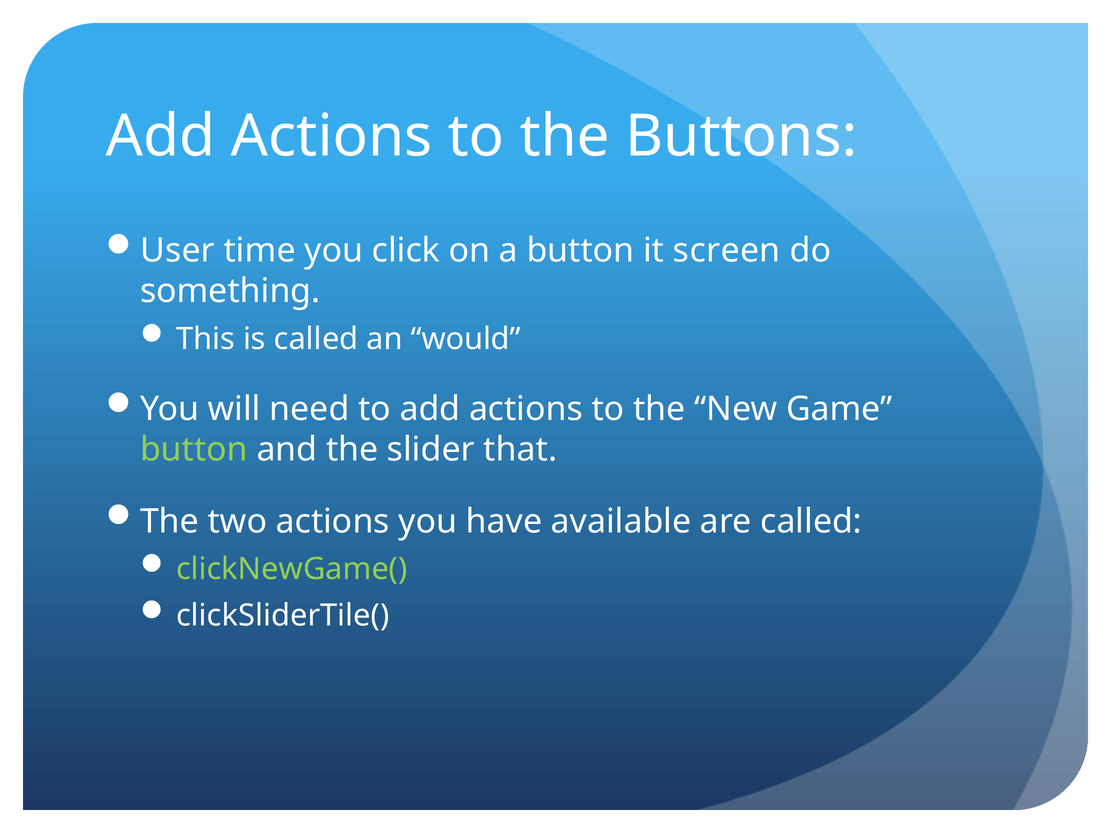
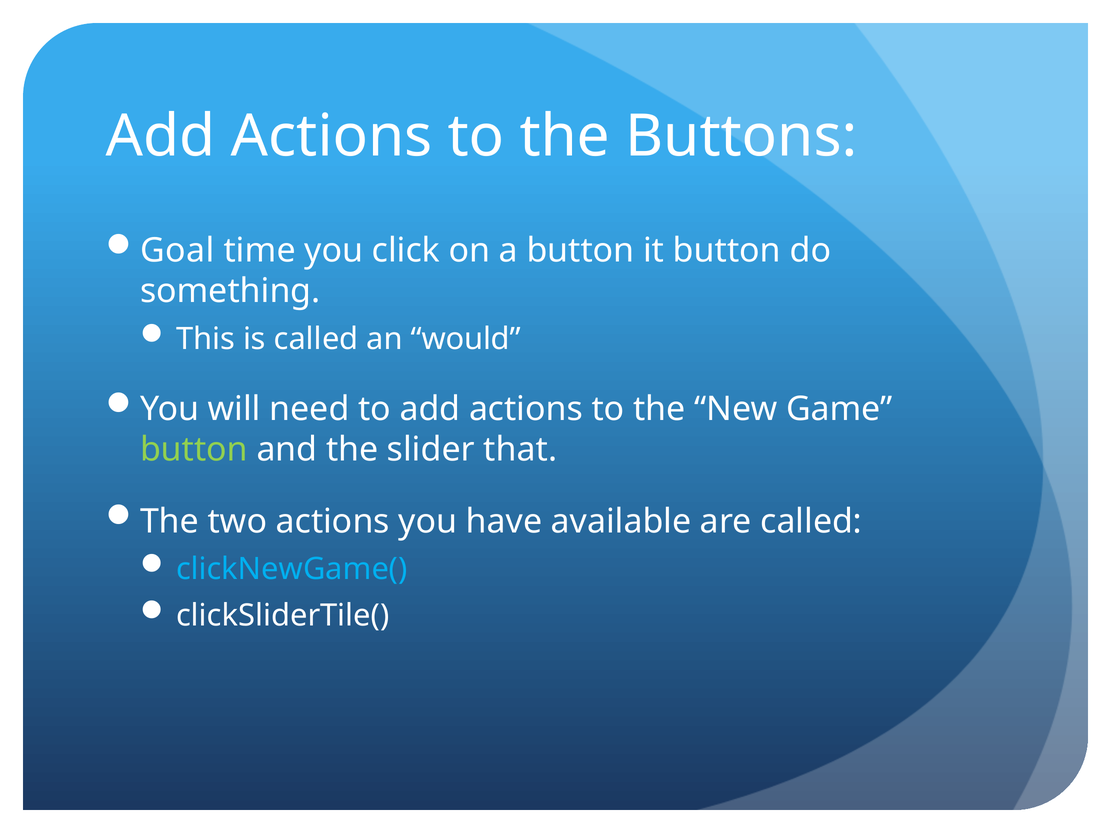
User: User -> Goal (177, 250)
it screen: screen -> button (727, 250)
clickNewGame( colour: light green -> light blue (292, 569)
